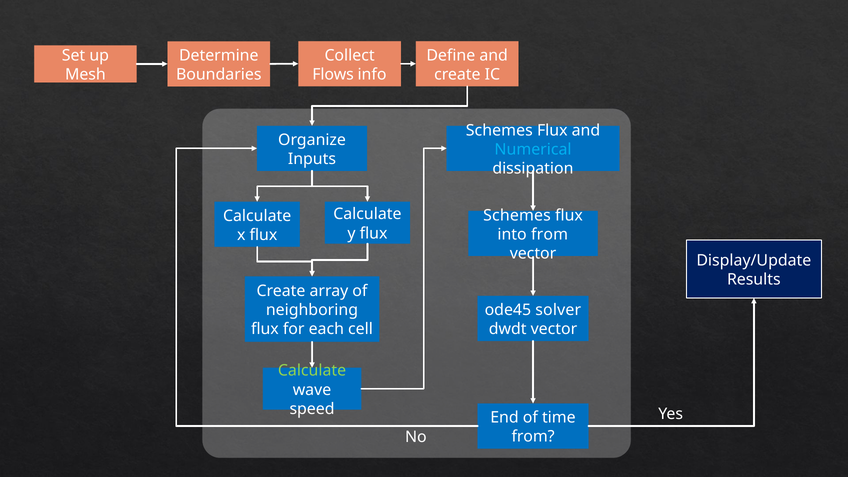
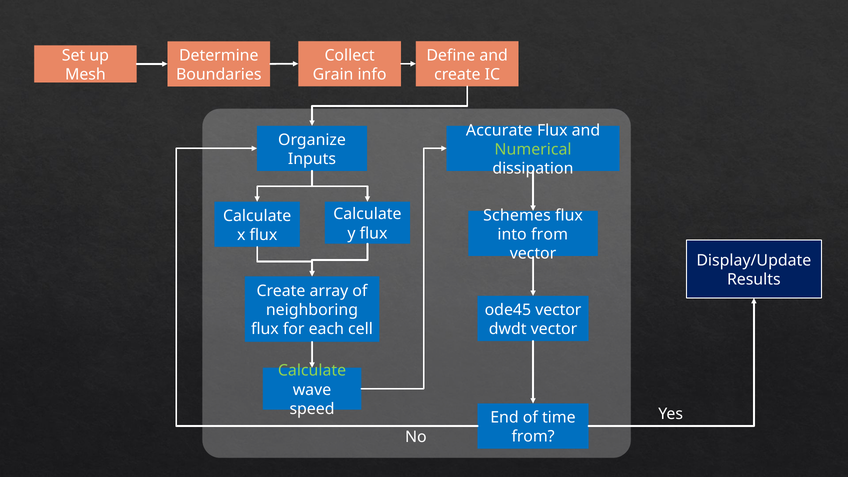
Flows: Flows -> Grain (333, 74)
Schemes: Schemes -> Accurate (499, 130)
Numerical colour: light blue -> light green (533, 149)
ode45 solver: solver -> vector (558, 310)
